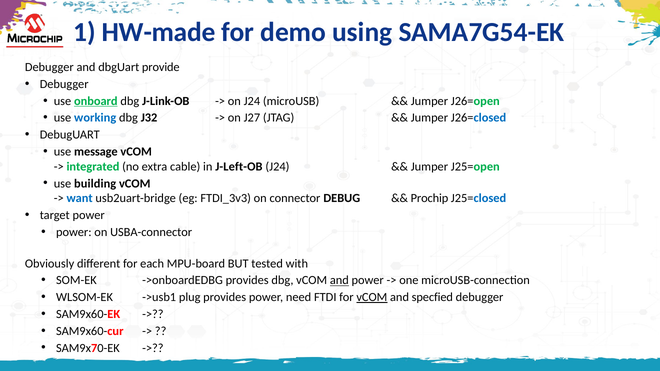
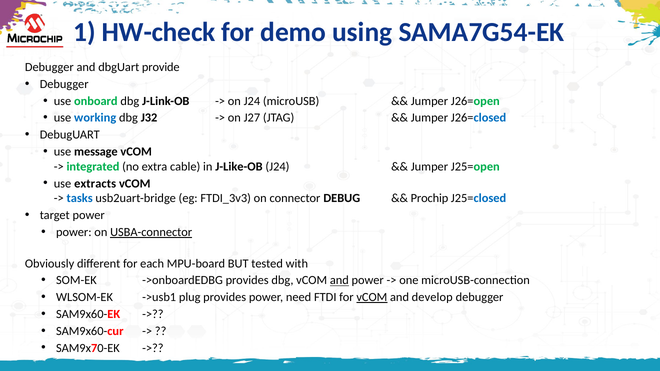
HW-made: HW-made -> HW-check (159, 32)
onboard underline: present -> none (96, 101)
J-Left-OB: J-Left-OB -> J-Like-OB (239, 167)
building: building -> extracts (95, 184)
want: want -> tasks (80, 198)
USBA-connector underline: none -> present (151, 232)
specfied: specfied -> develop (432, 298)
